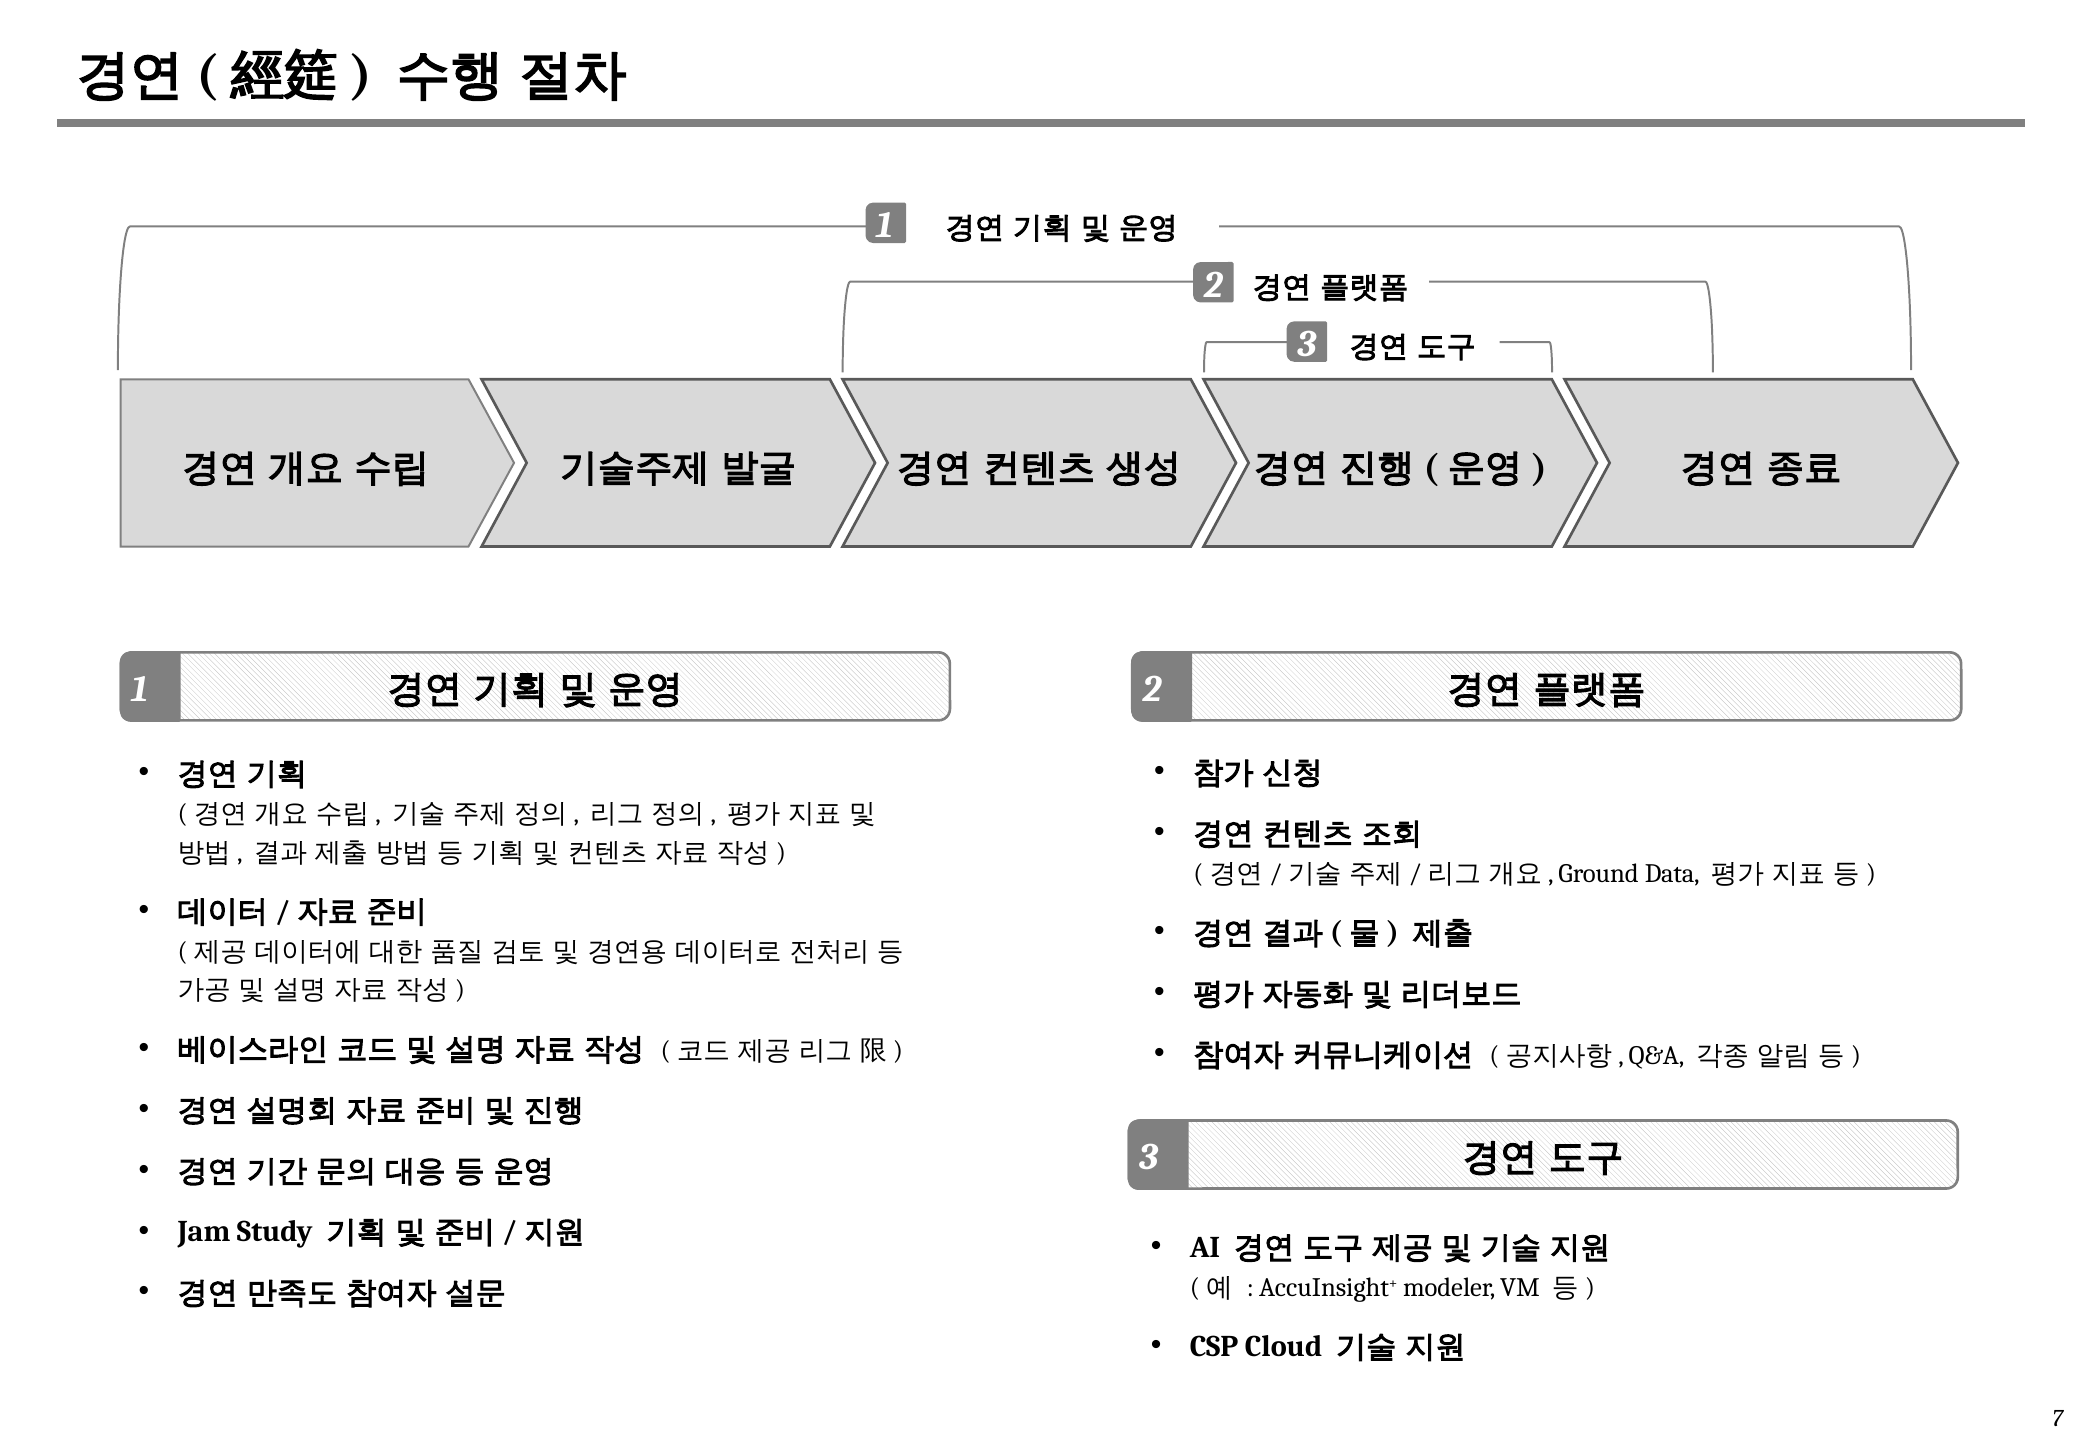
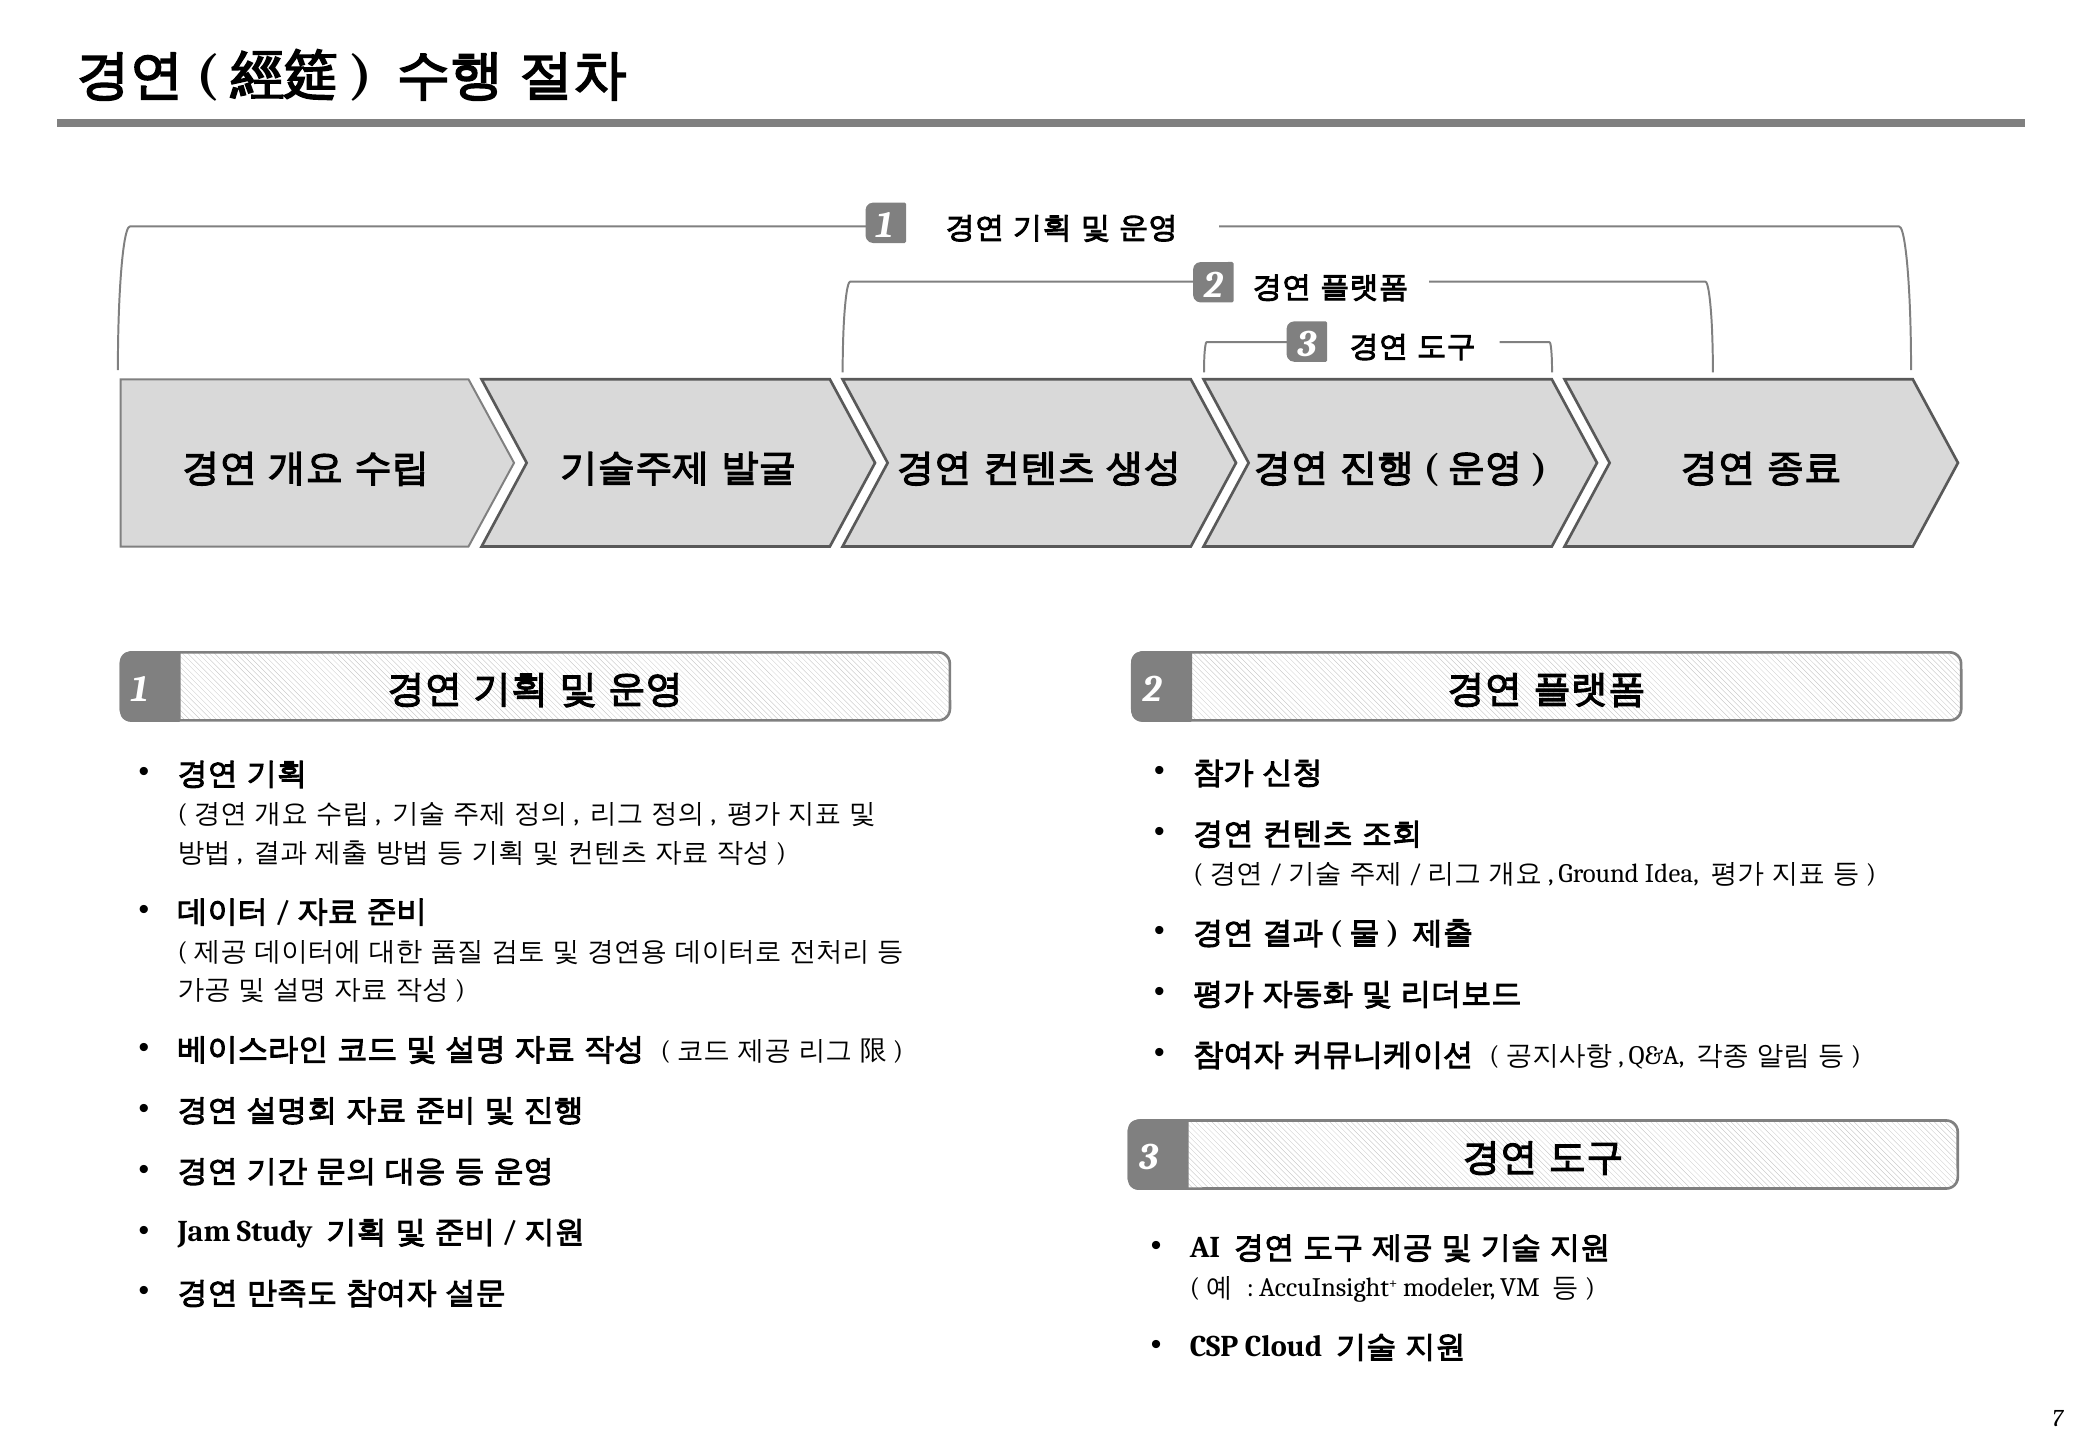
Data: Data -> Idea (1672, 874)
